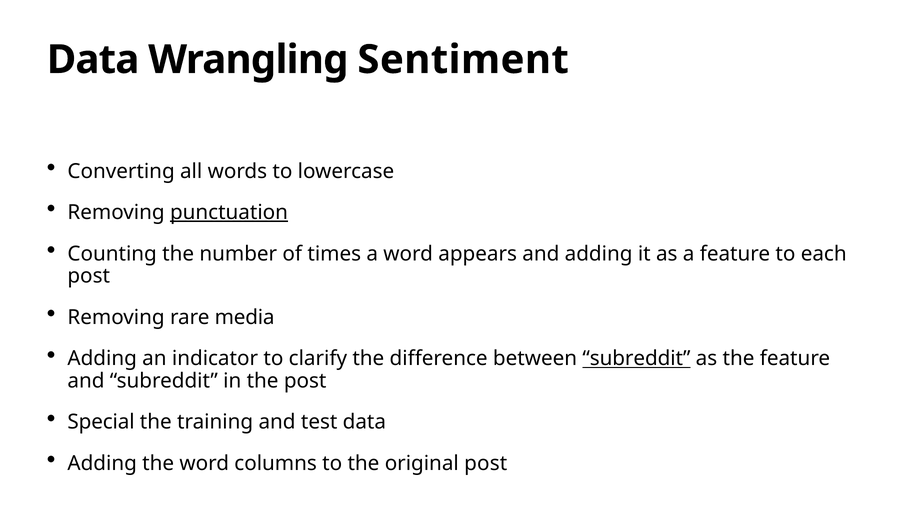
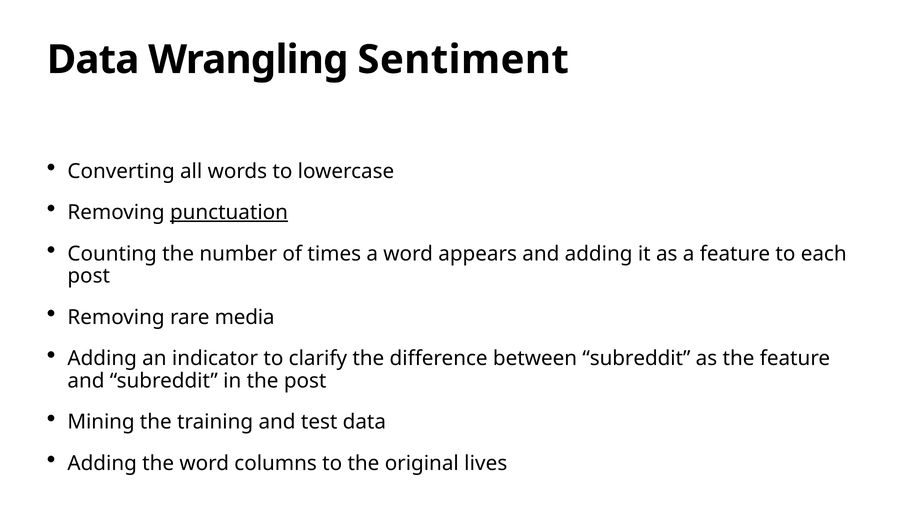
subreddit underline: present -> none (636, 358)
Special: Special -> Mining (101, 422)
original post: post -> lives (486, 463)
